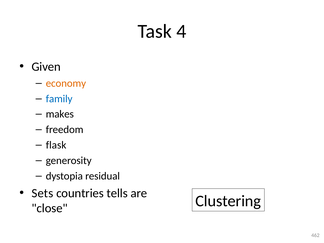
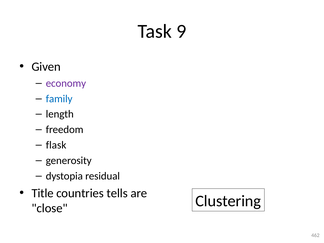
4: 4 -> 9 (181, 31)
economy colour: orange -> purple (66, 83)
makes: makes -> length (60, 114)
Sets: Sets -> Title (43, 193)
